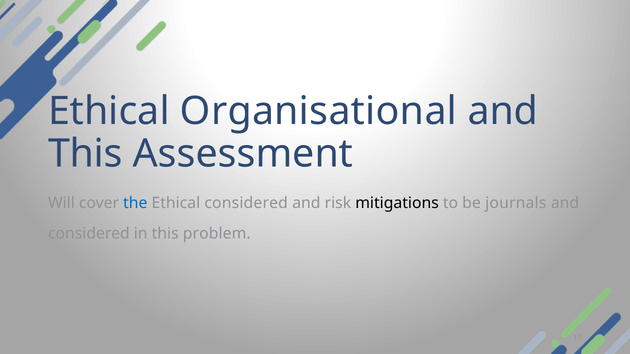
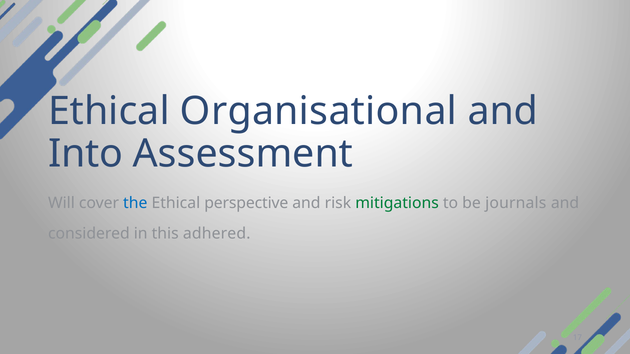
This: This -> Into (85, 154)
Ethical considered: considered -> perspective (246, 203)
mitigations colour: black -> green (397, 203)
problem: problem -> adhered (217, 234)
